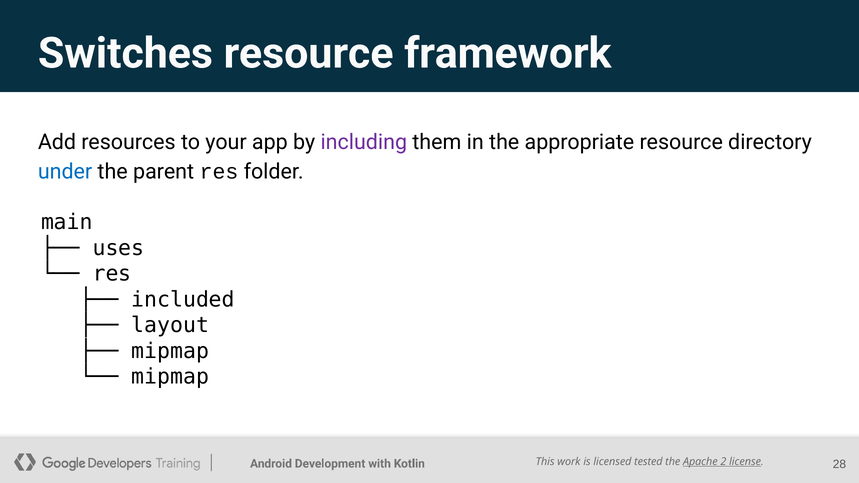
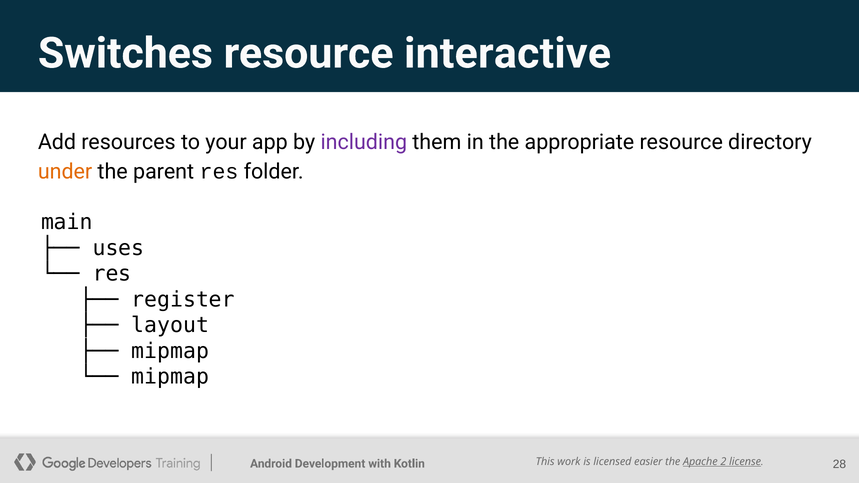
framework: framework -> interactive (508, 53)
under colour: blue -> orange (65, 172)
included: included -> register (183, 300)
tested: tested -> easier (648, 462)
